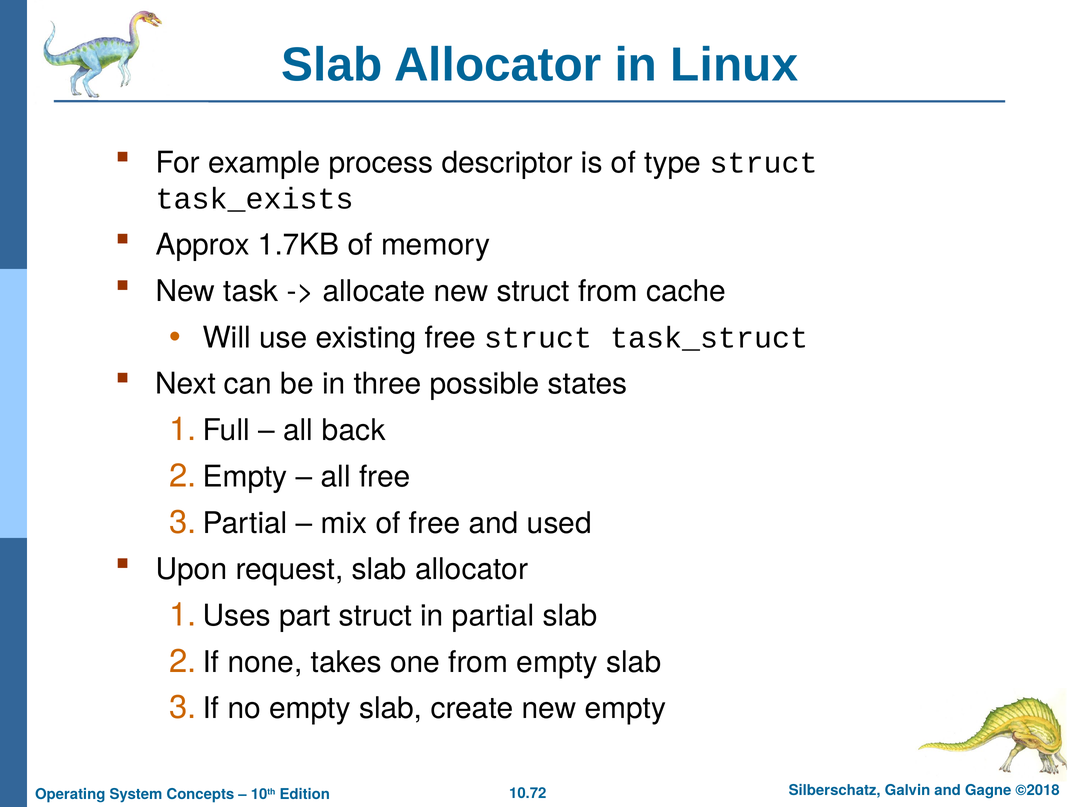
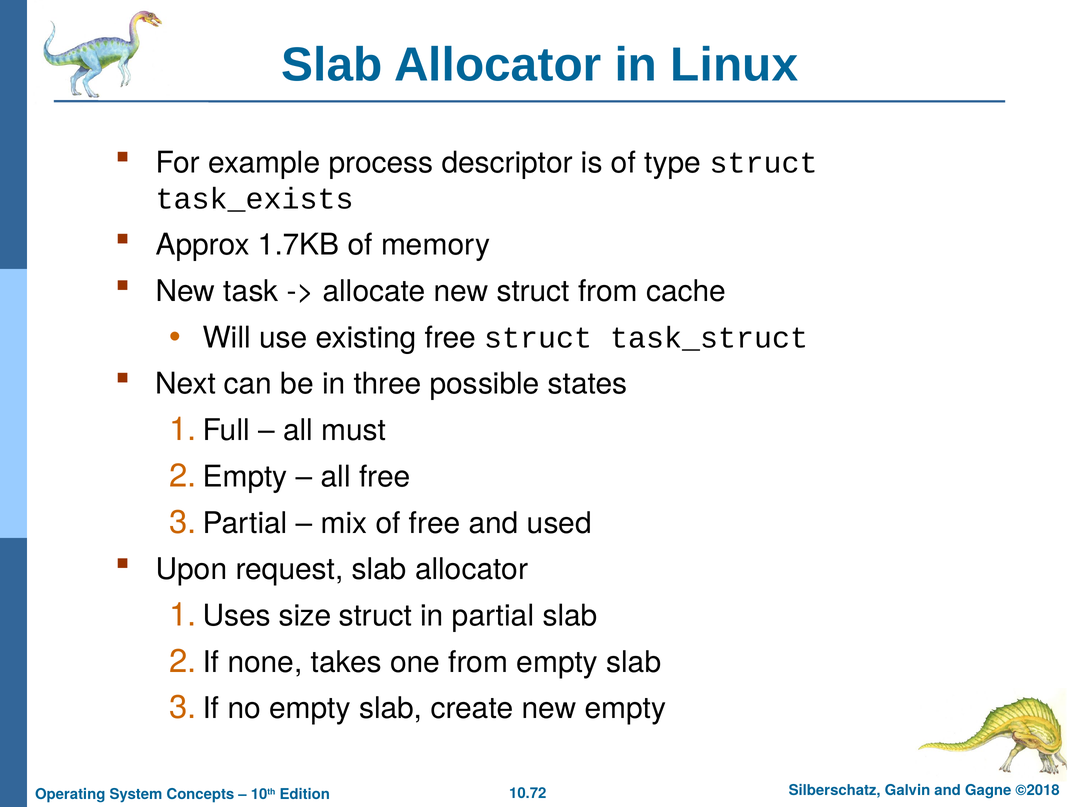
back: back -> must (354, 431)
part: part -> size (305, 616)
